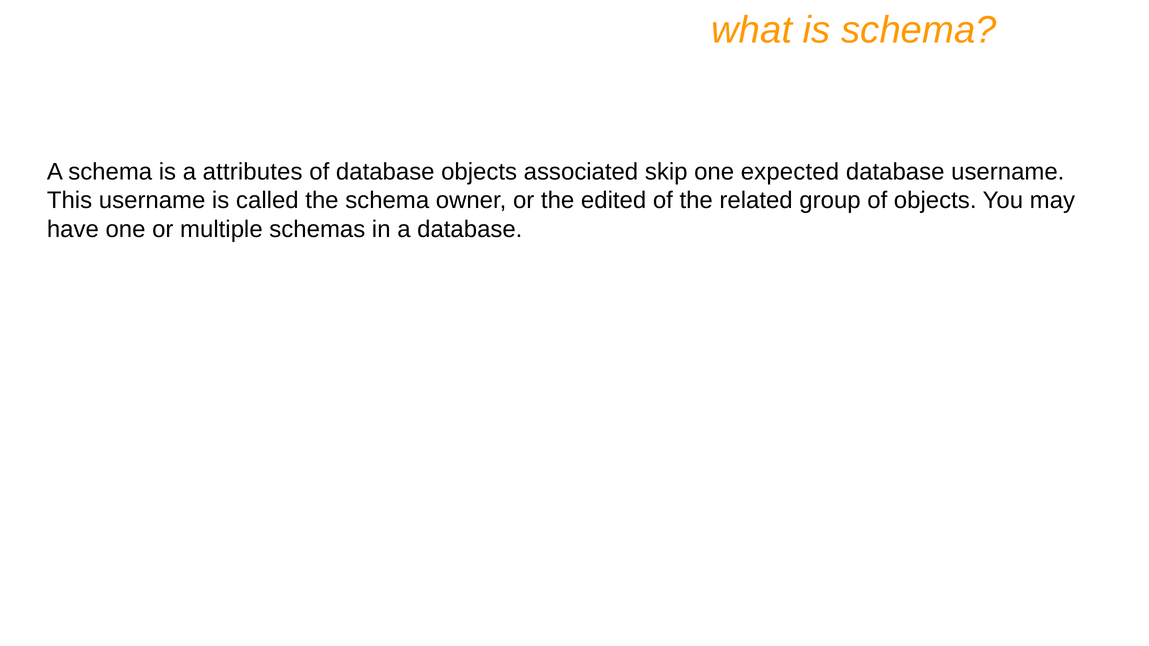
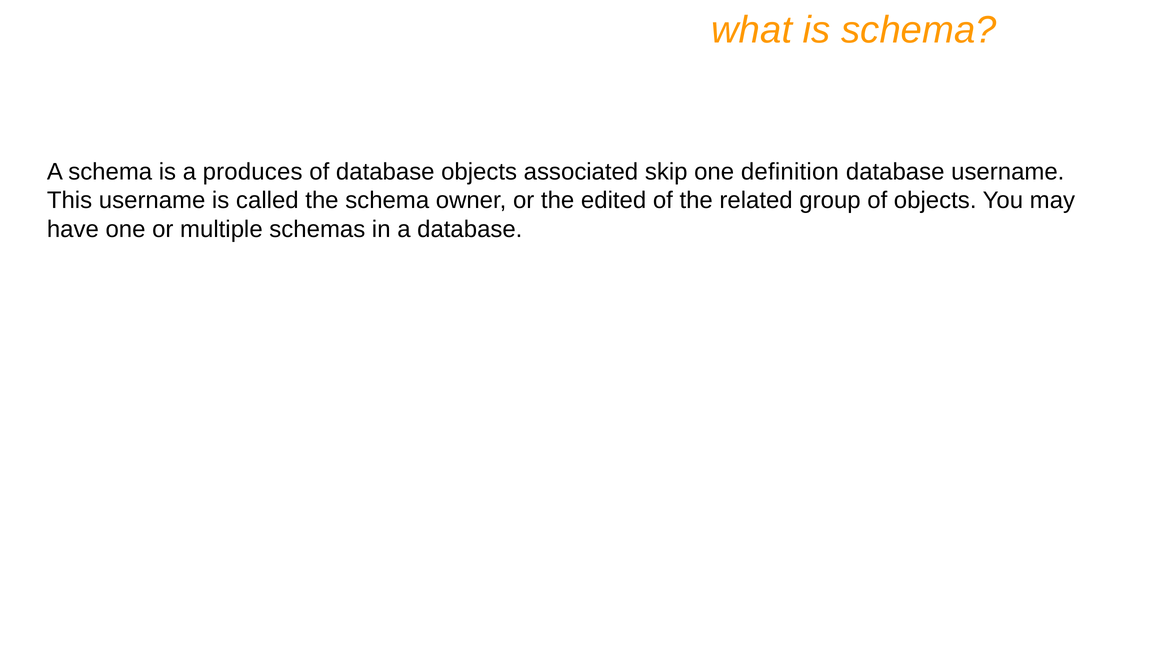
attributes: attributes -> produces (253, 172)
expected: expected -> definition (790, 172)
